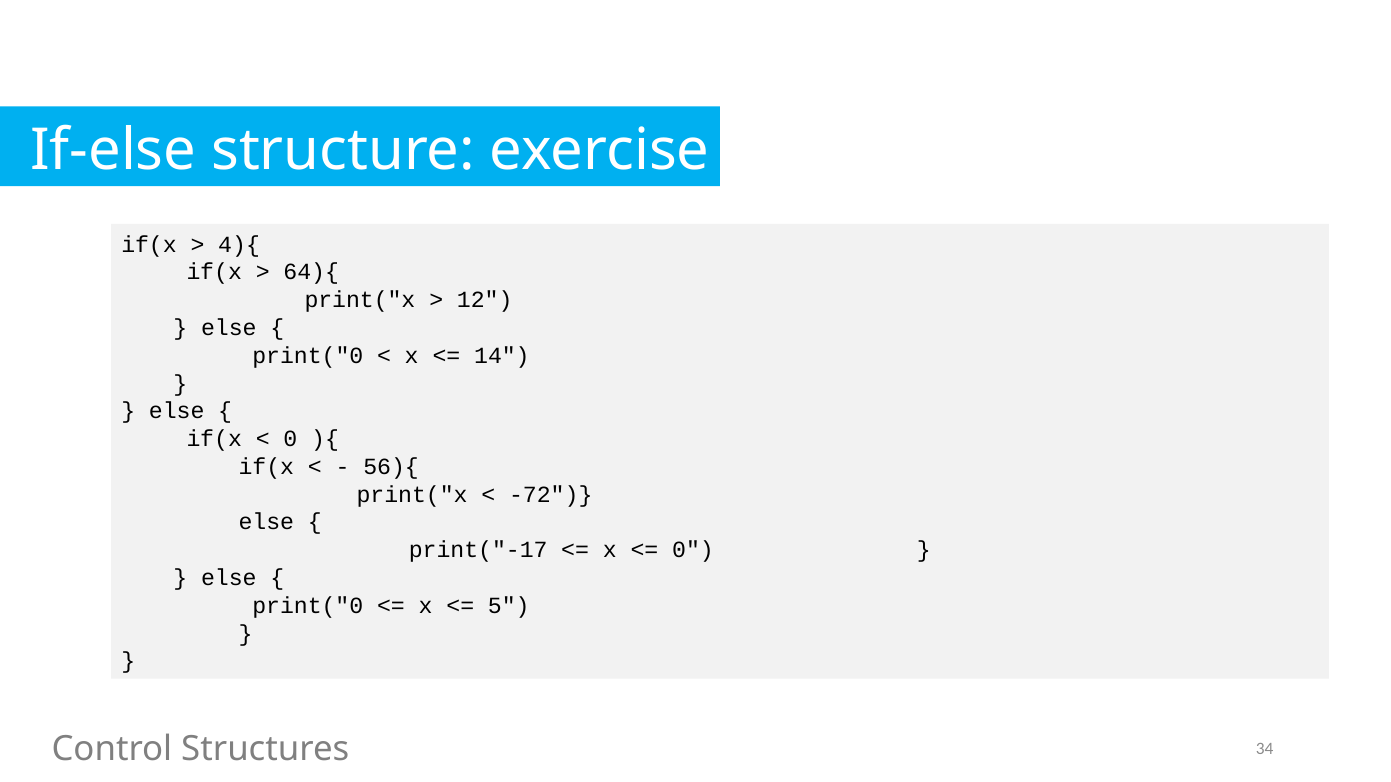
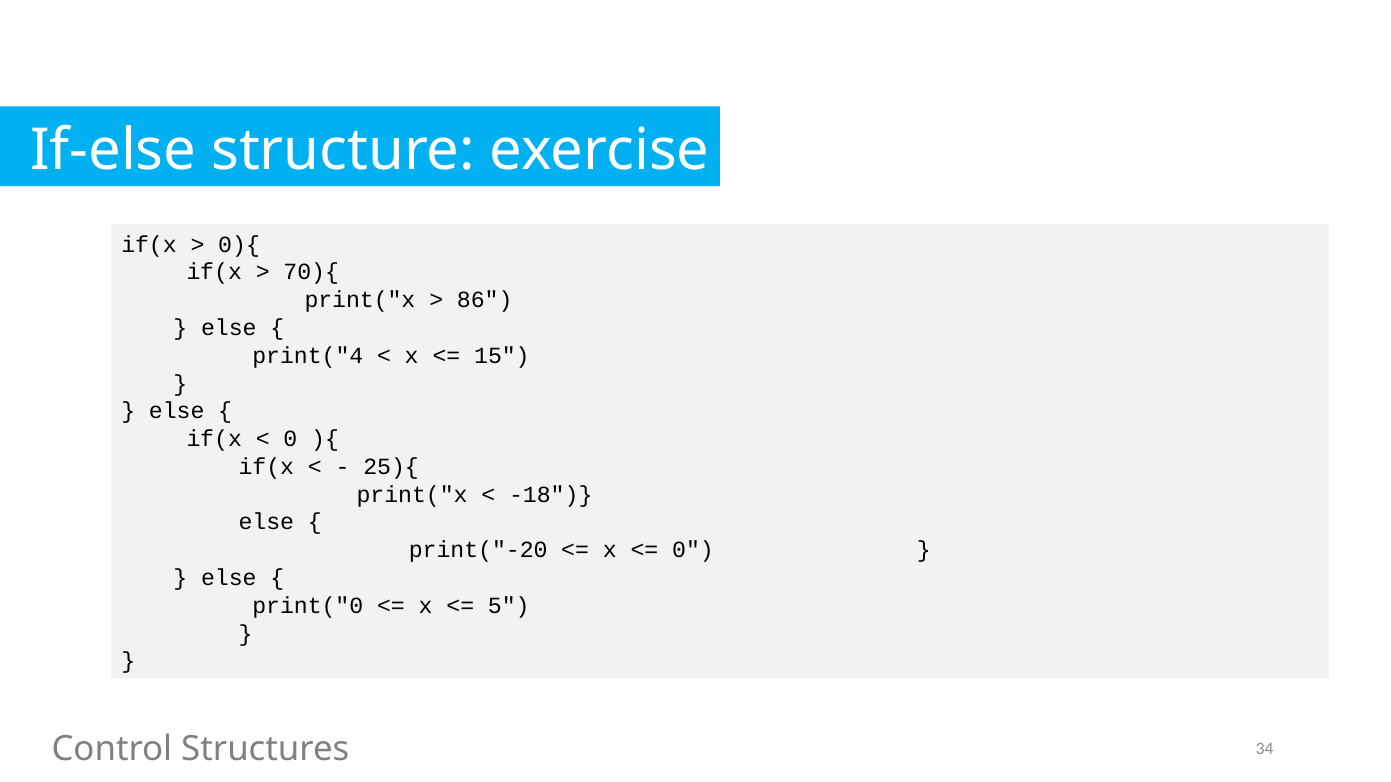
4){: 4){ -> 0){ (239, 245)
64){: 64){ -> 70){ (311, 272)
12: 12 -> 86 (485, 300)
print("0: print("0 -> print("4 (308, 356)
14: 14 -> 15 (502, 356)
56){: 56){ -> 25){ (391, 467)
-72: -72 -> -18 (551, 495)
print("-17: print("-17 -> print("-20 (478, 550)
